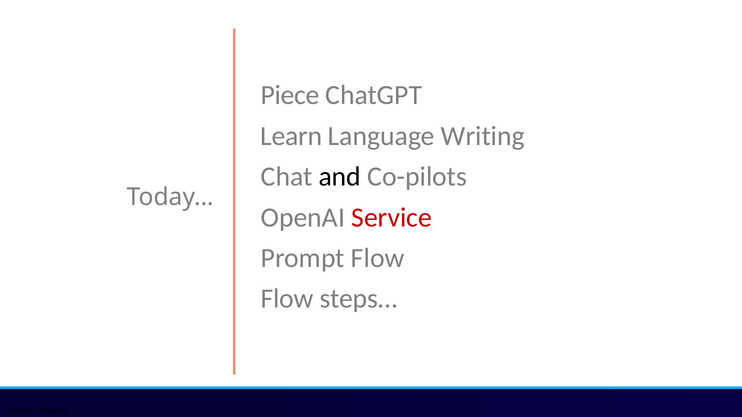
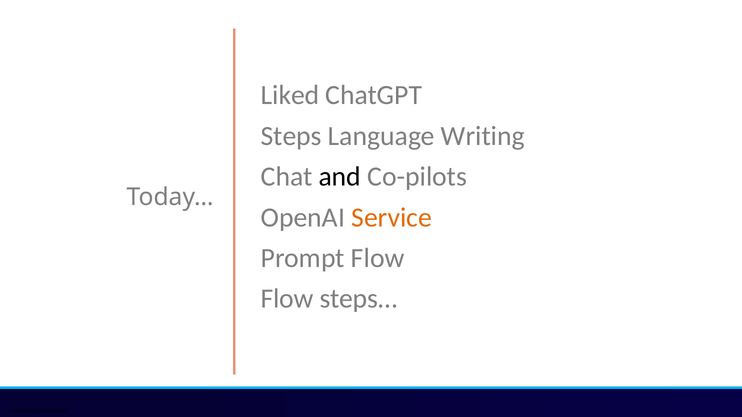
Piece: Piece -> Liked (290, 95)
Learn: Learn -> Steps (291, 136)
Service colour: red -> orange (392, 218)
